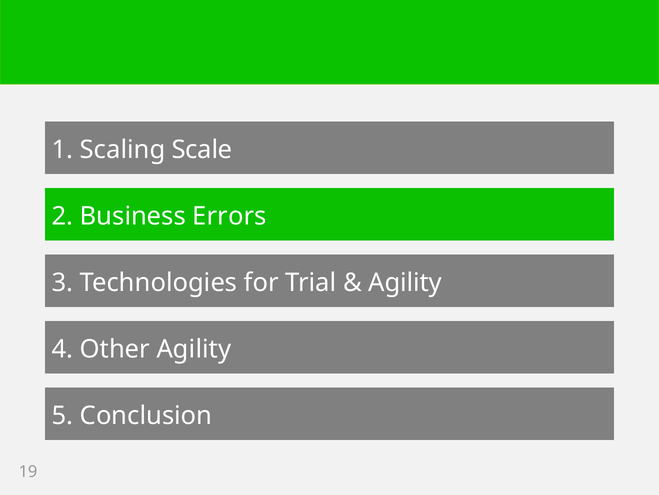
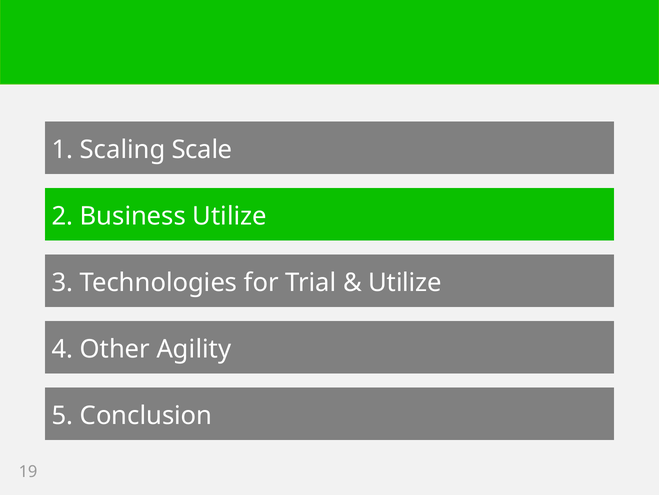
Business Errors: Errors -> Utilize (230, 216)
Agility: Agility -> Utilize (405, 282)
